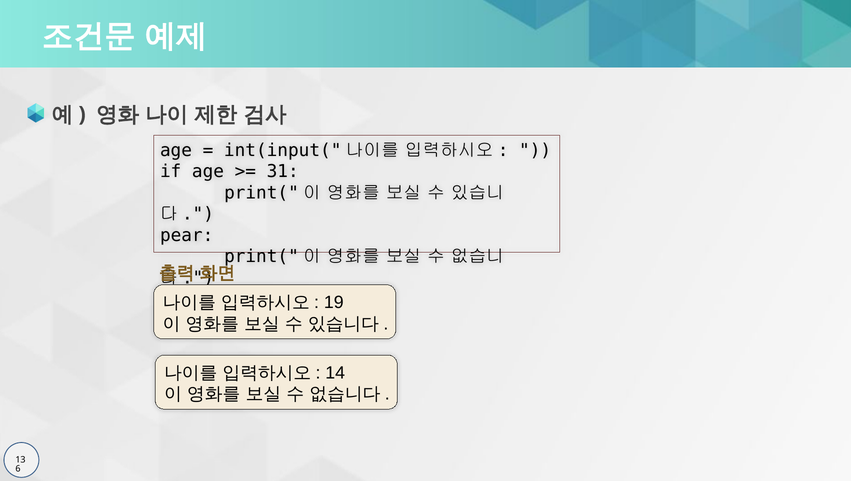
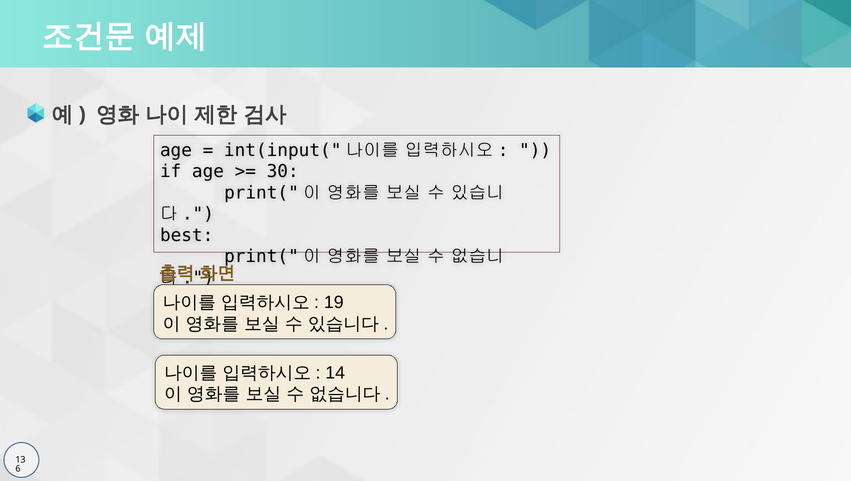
31: 31 -> 30 (283, 171)
pear: pear -> best (187, 235)
